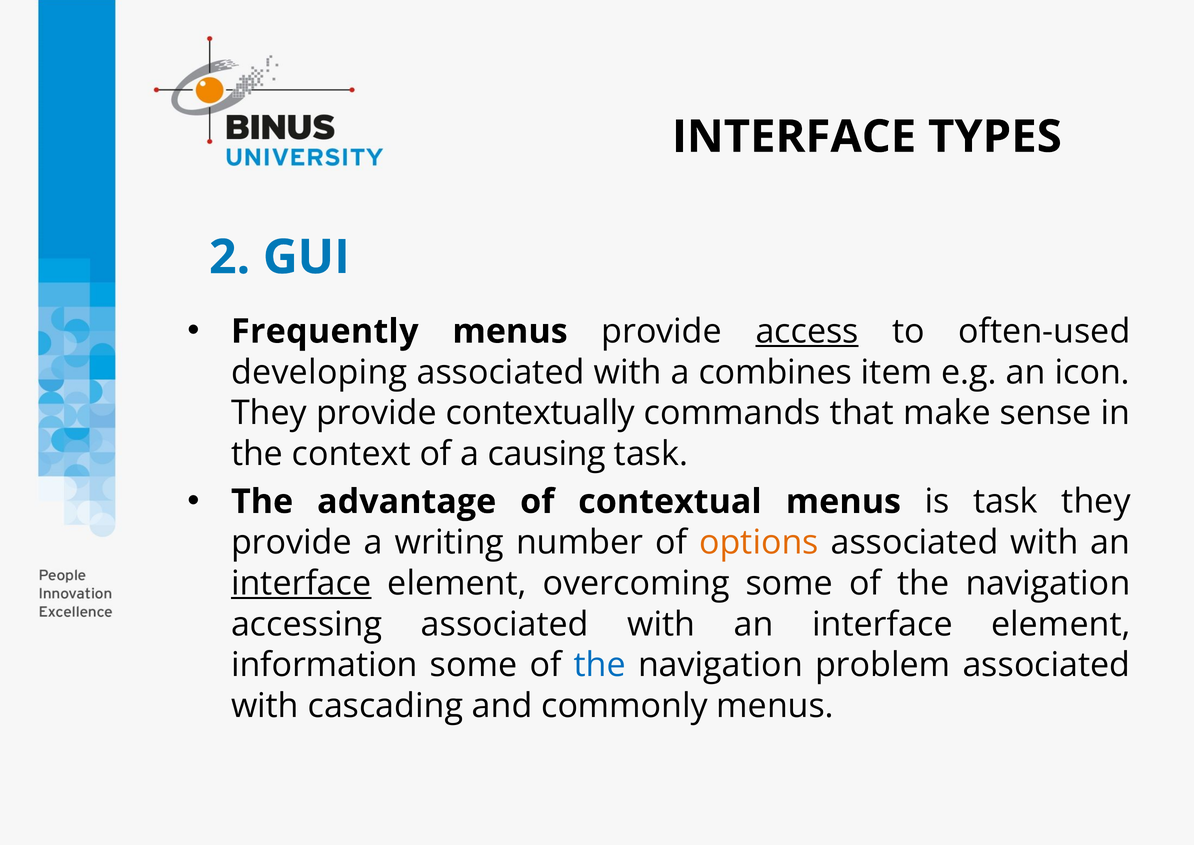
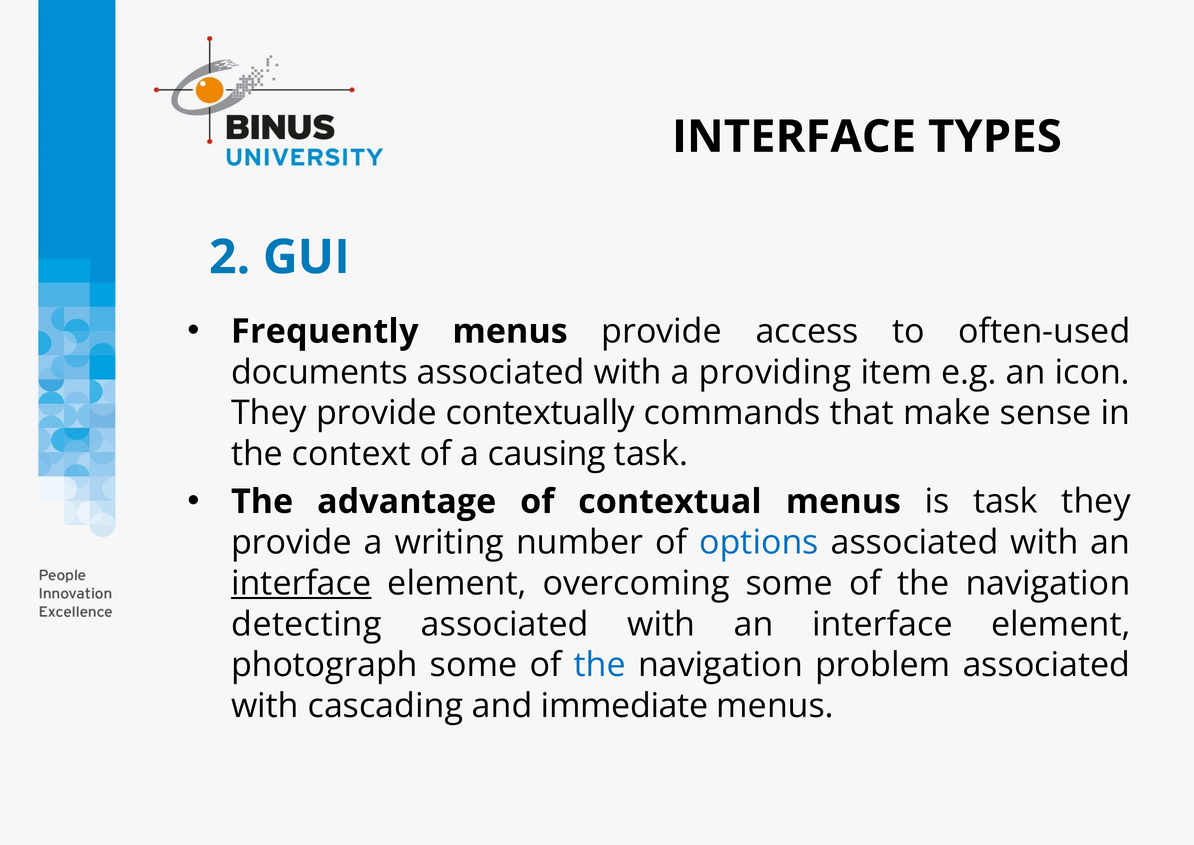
access underline: present -> none (807, 331)
developing: developing -> documents (319, 372)
combines: combines -> providing (775, 372)
options colour: orange -> blue (759, 542)
accessing: accessing -> detecting (307, 624)
information: information -> photograph (324, 665)
commonly: commonly -> immediate (625, 706)
